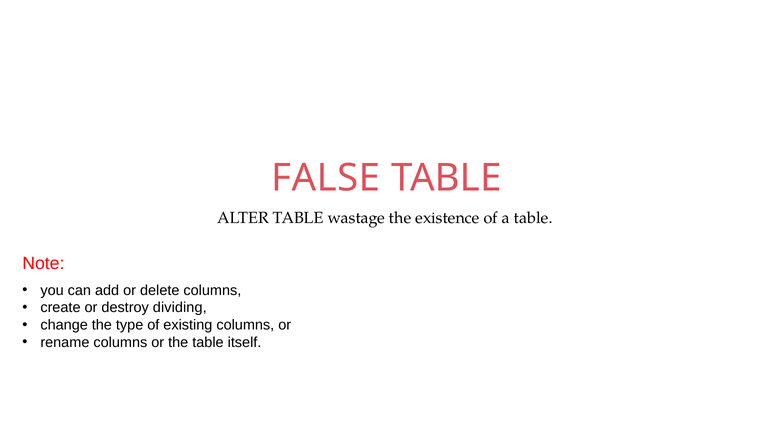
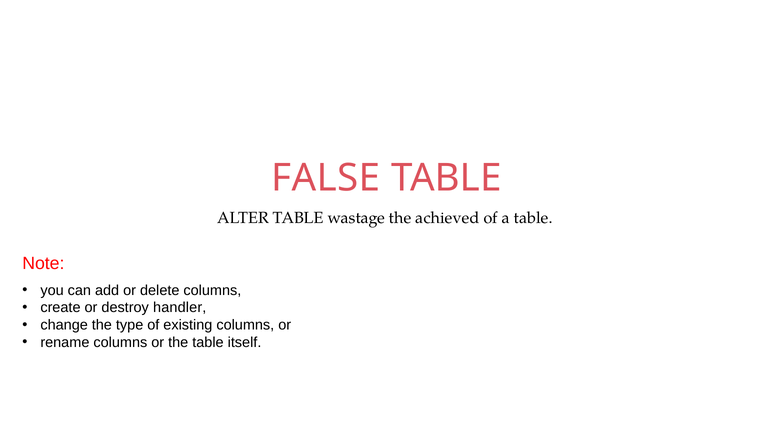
existence: existence -> achieved (448, 218)
dividing: dividing -> handler (180, 308)
